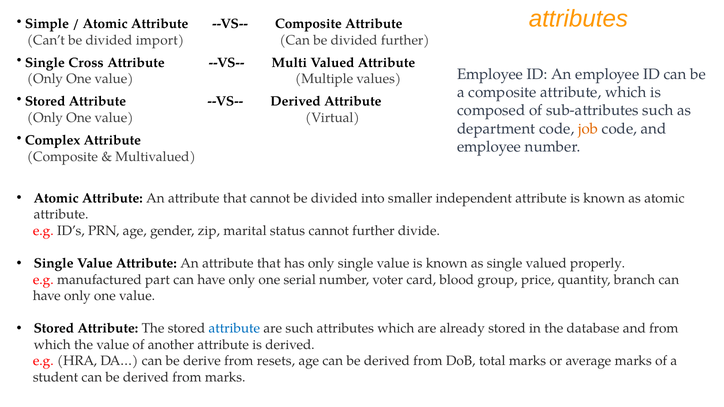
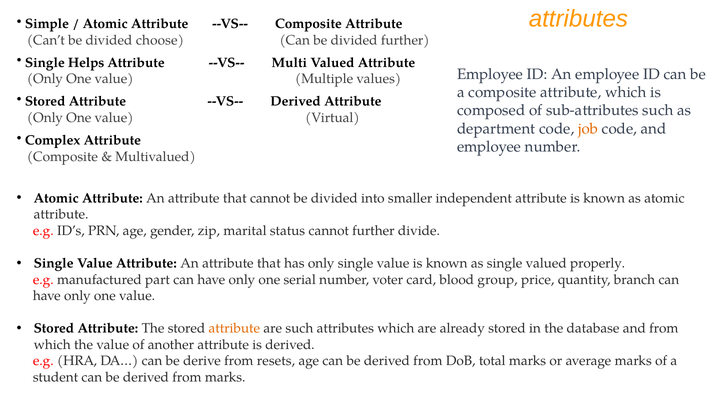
import: import -> choose (160, 40)
Cross: Cross -> Helps (86, 63)
attribute colour: blue -> orange (234, 329)
